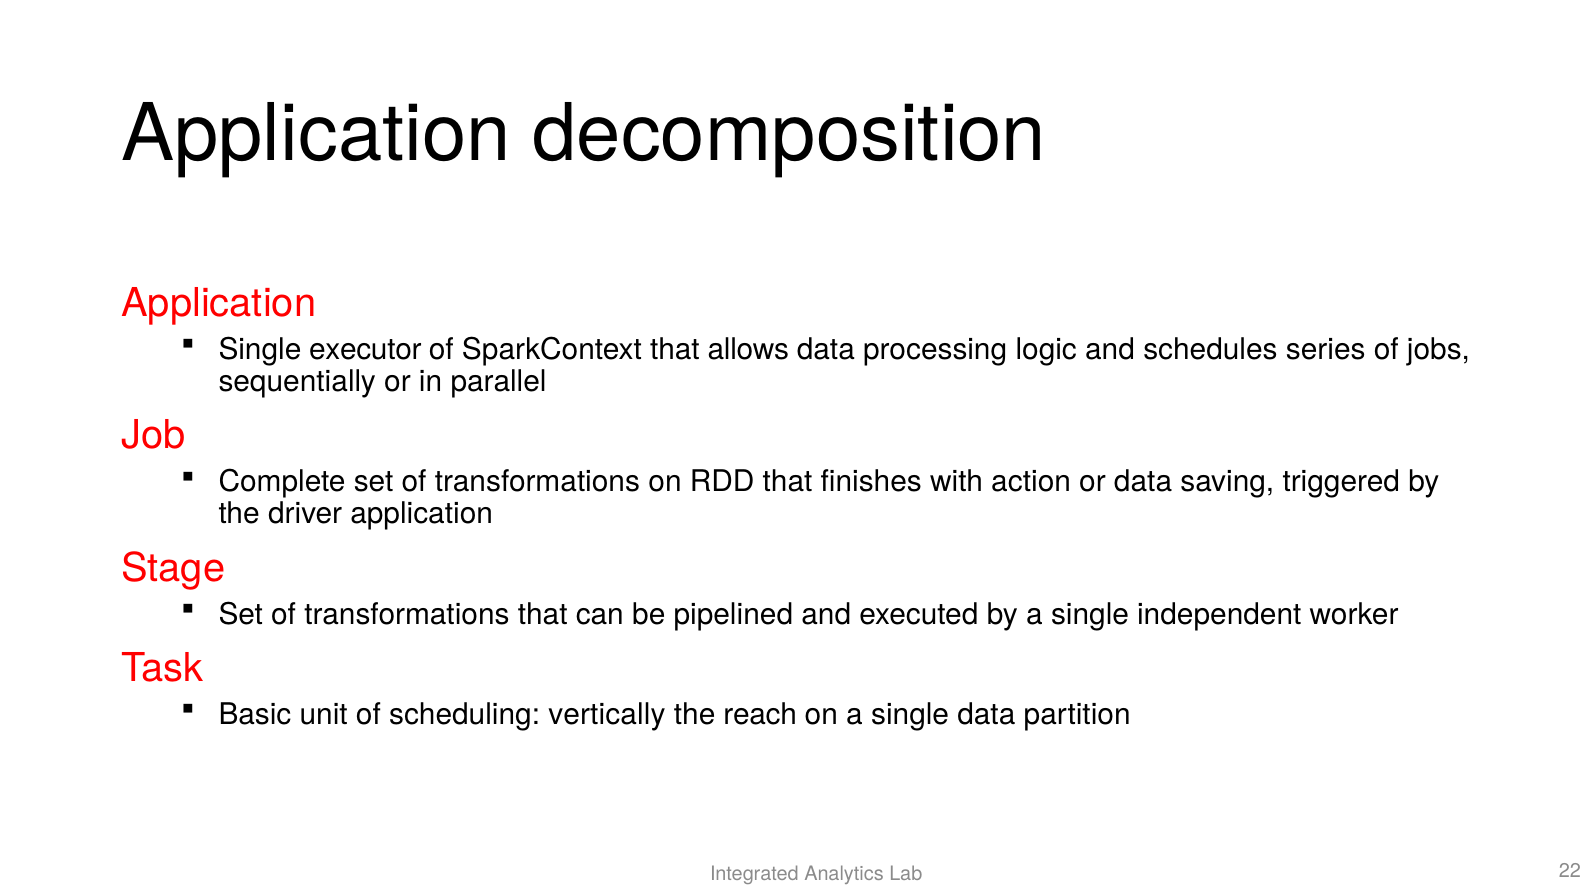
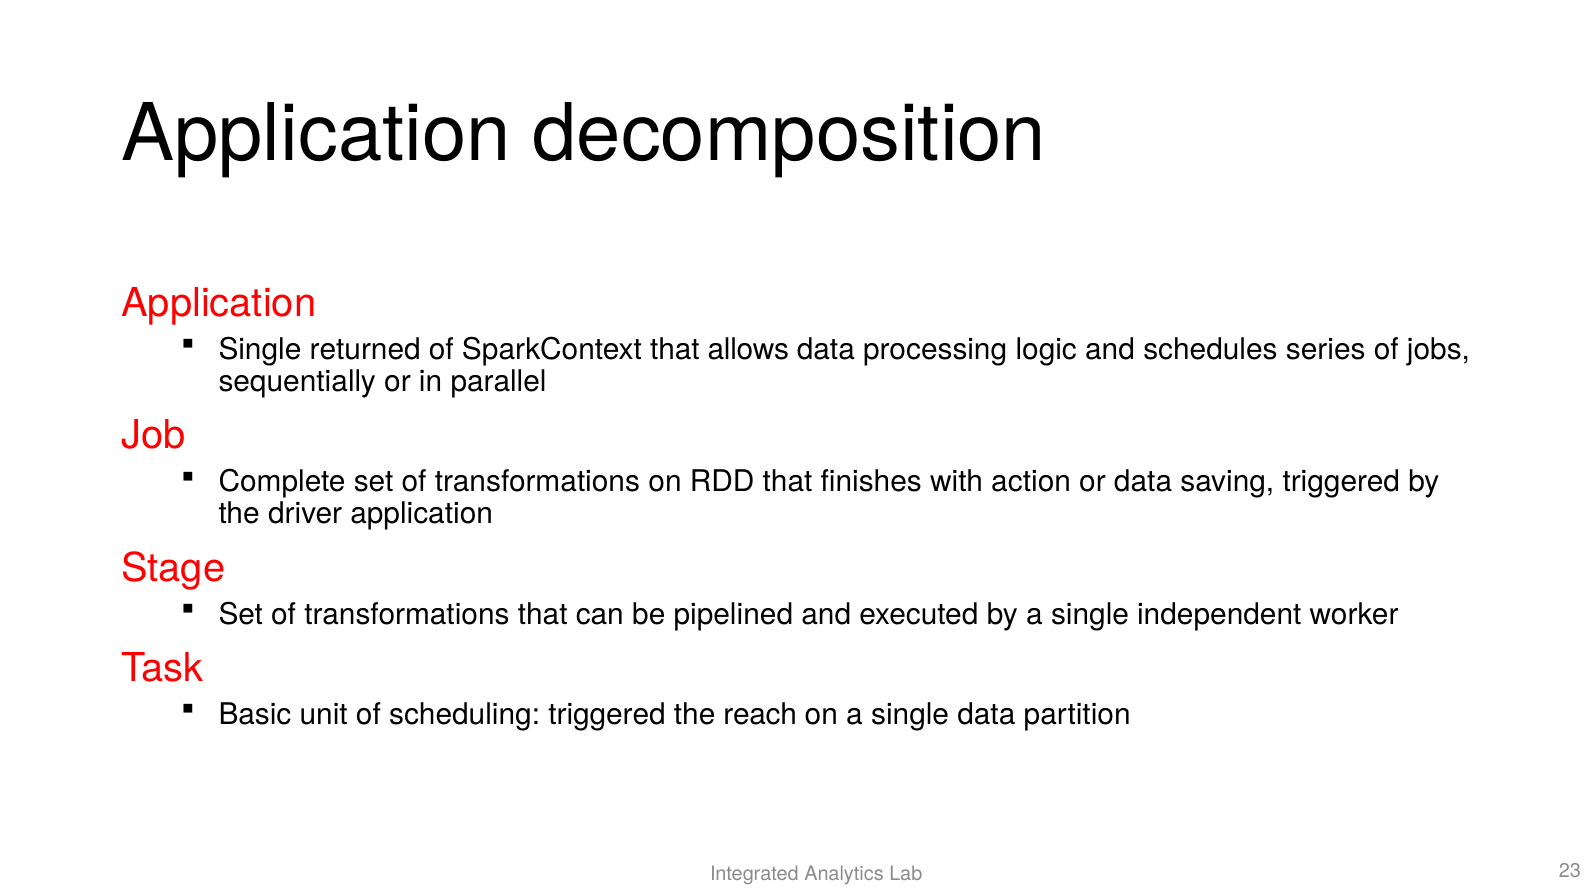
executor: executor -> returned (365, 349)
scheduling vertically: vertically -> triggered (607, 714)
22: 22 -> 23 (1570, 871)
